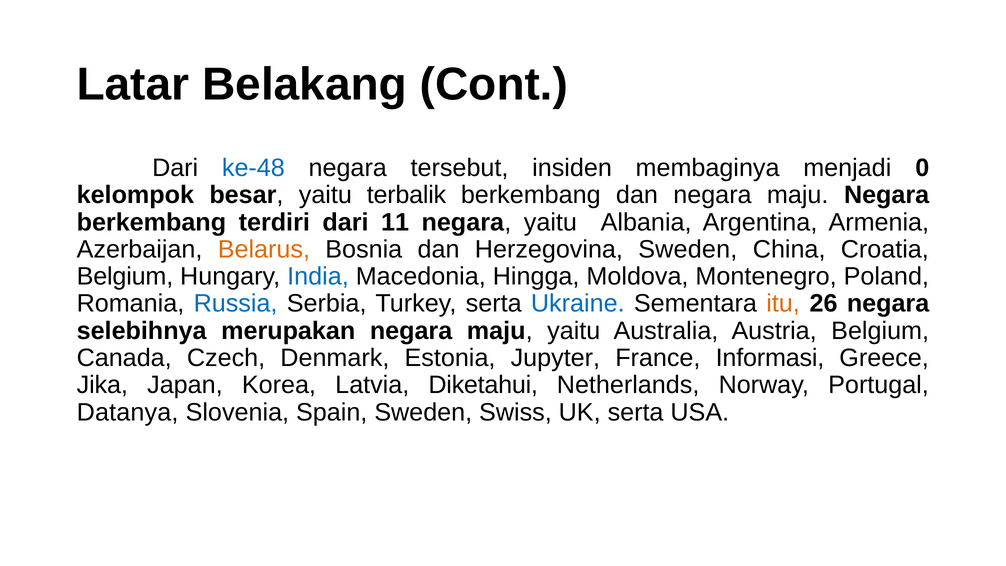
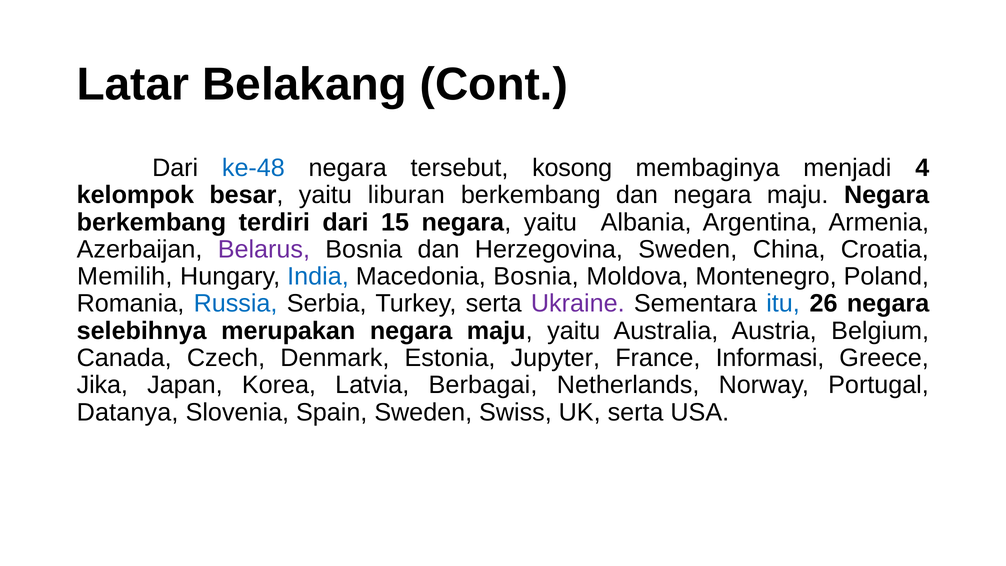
insiden: insiden -> kosong (572, 168)
0: 0 -> 4 (922, 168)
terbalik: terbalik -> liburan (406, 195)
11: 11 -> 15 (395, 222)
Belarus colour: orange -> purple (264, 249)
Belgium: Belgium -> Memilih (125, 276)
Macedonia Hingga: Hingga -> Bosnia (536, 276)
Ukraine colour: blue -> purple (578, 304)
itu colour: orange -> blue (783, 304)
Diketahui: Diketahui -> Berbagai (483, 385)
